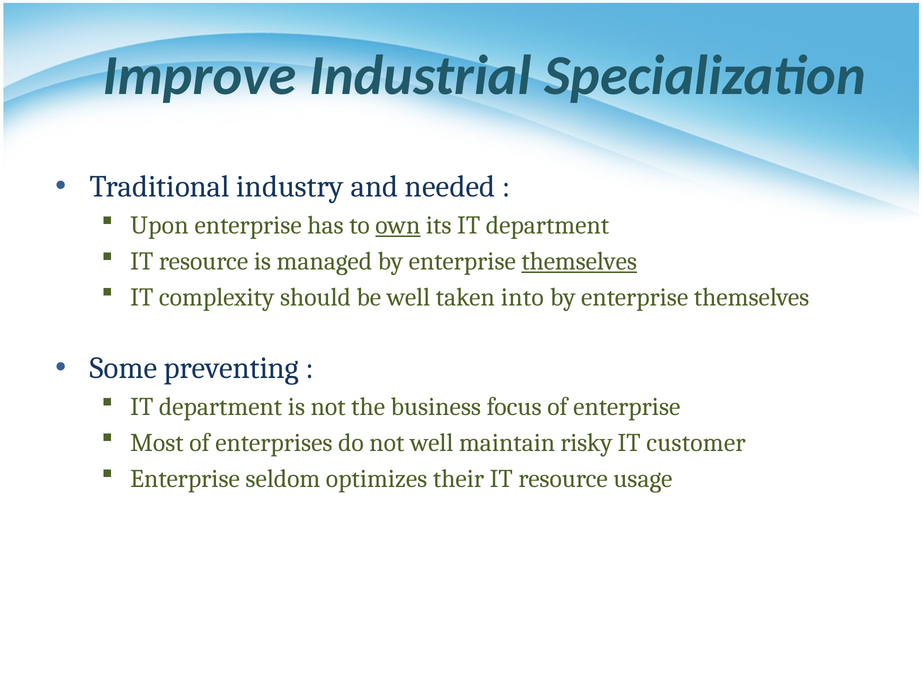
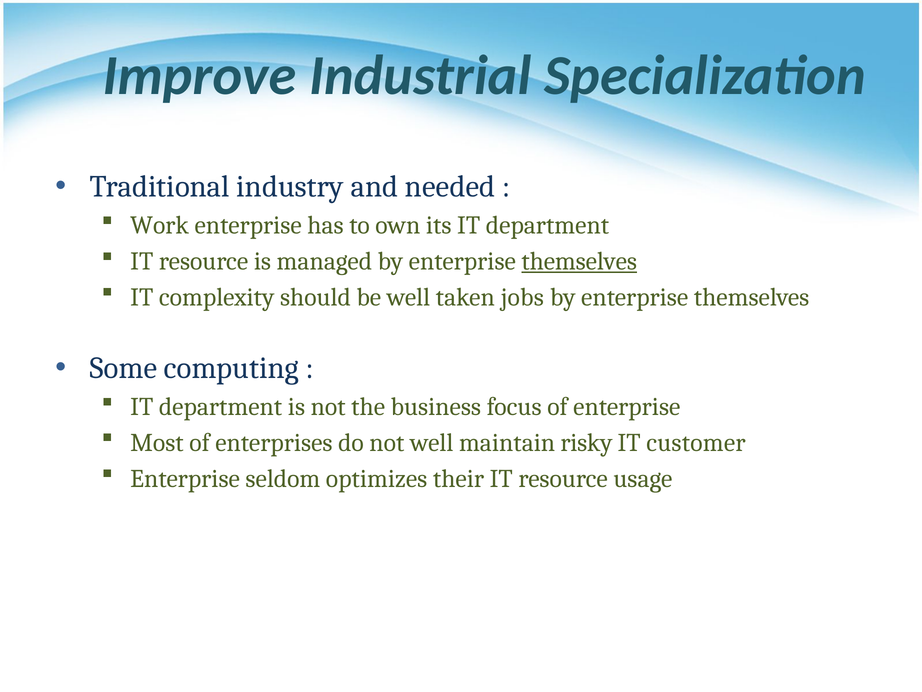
Upon: Upon -> Work (160, 225)
own underline: present -> none (398, 225)
into: into -> jobs (522, 297)
preventing: preventing -> computing (231, 368)
